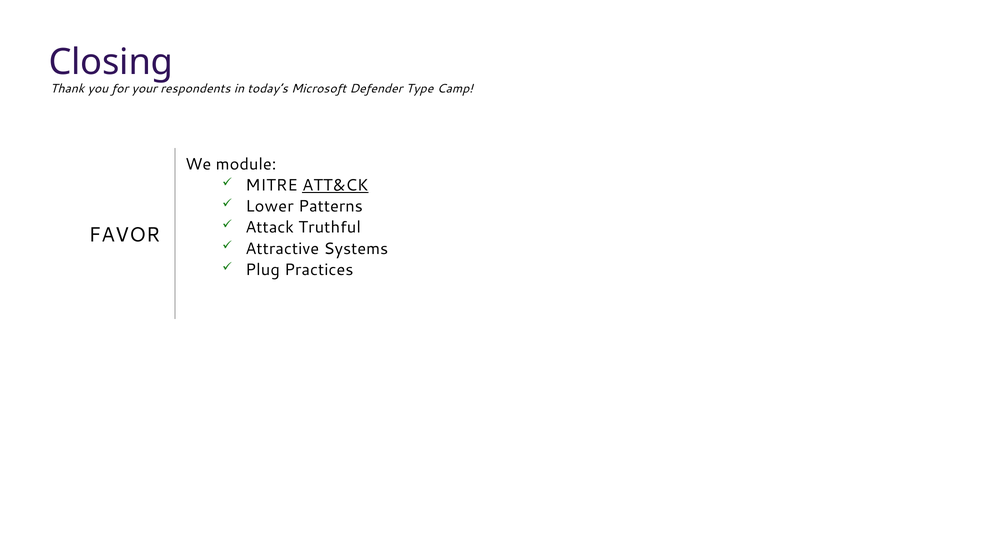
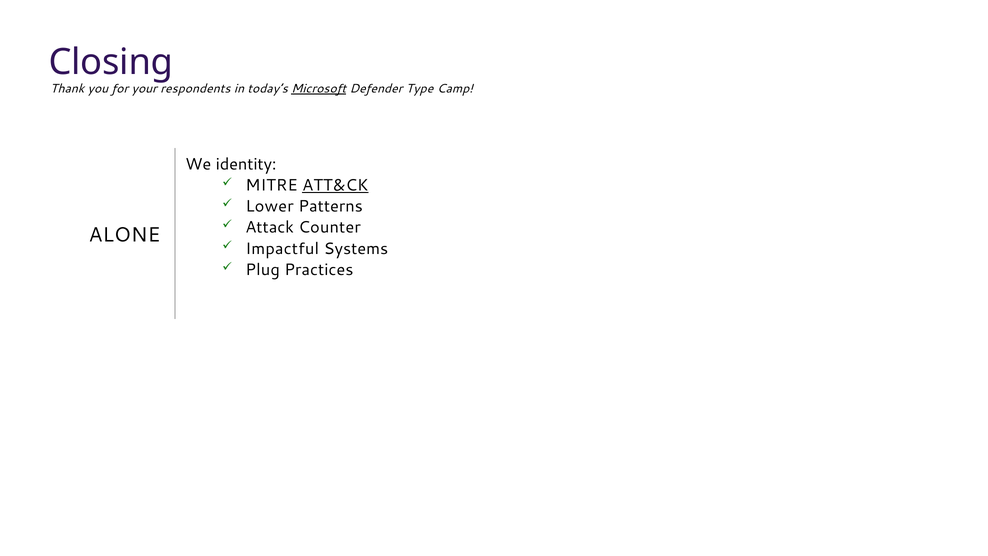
Microsoft underline: none -> present (319, 89)
module: module -> identity (246, 164)
Truthful: Truthful -> Counter (330, 227)
FAVOR: FAVOR -> ALONE (124, 235)
Attractive: Attractive -> Impactful (282, 249)
